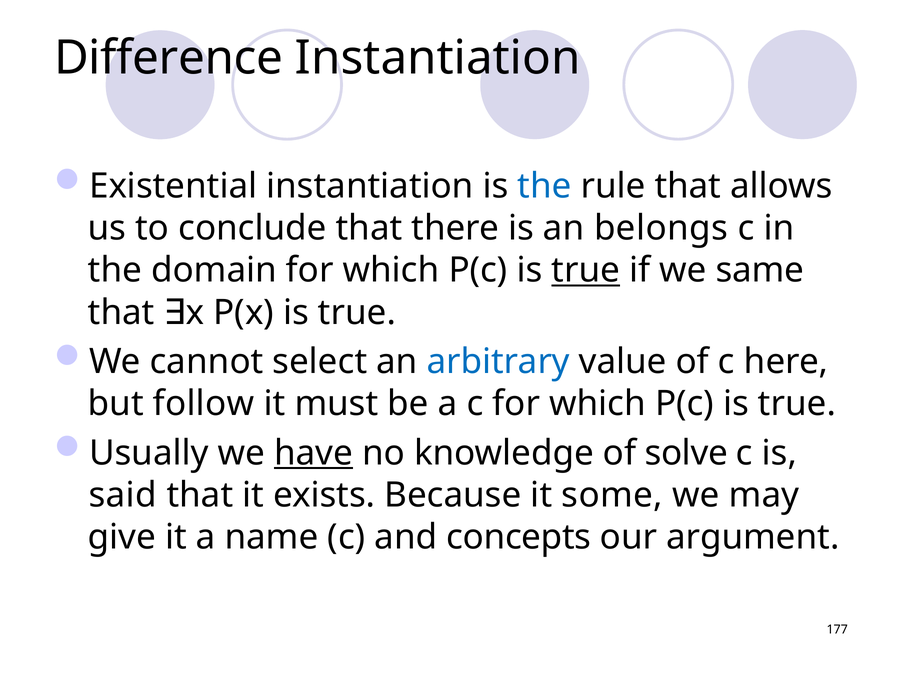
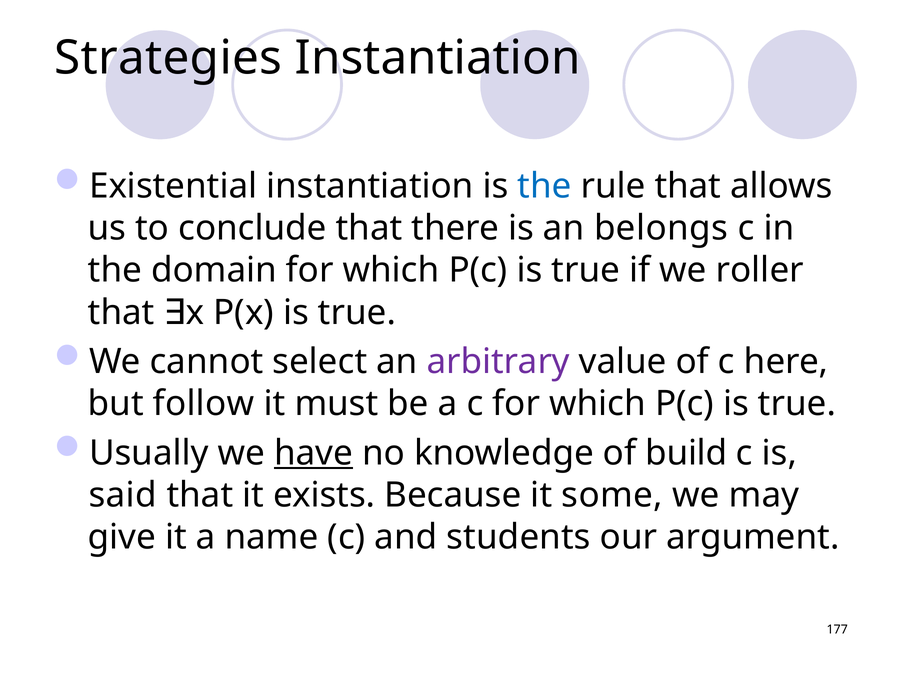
Difference: Difference -> Strategies (168, 58)
true underline: present -> none (586, 270)
same: same -> roller (760, 270)
arbitrary colour: blue -> purple (498, 361)
solve: solve -> build (686, 453)
concepts: concepts -> students (519, 537)
